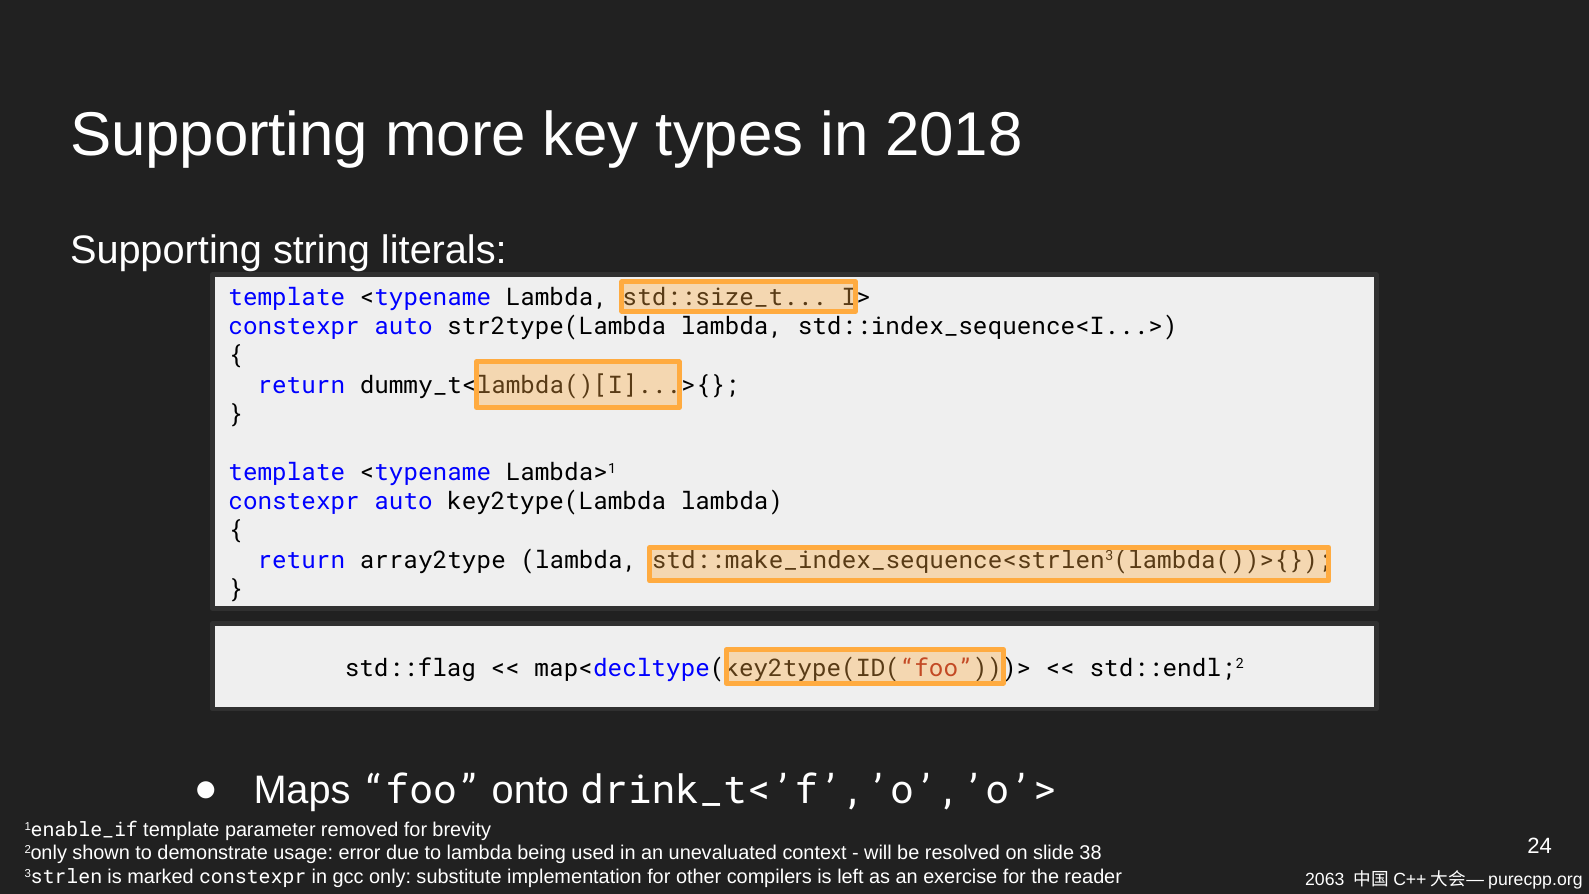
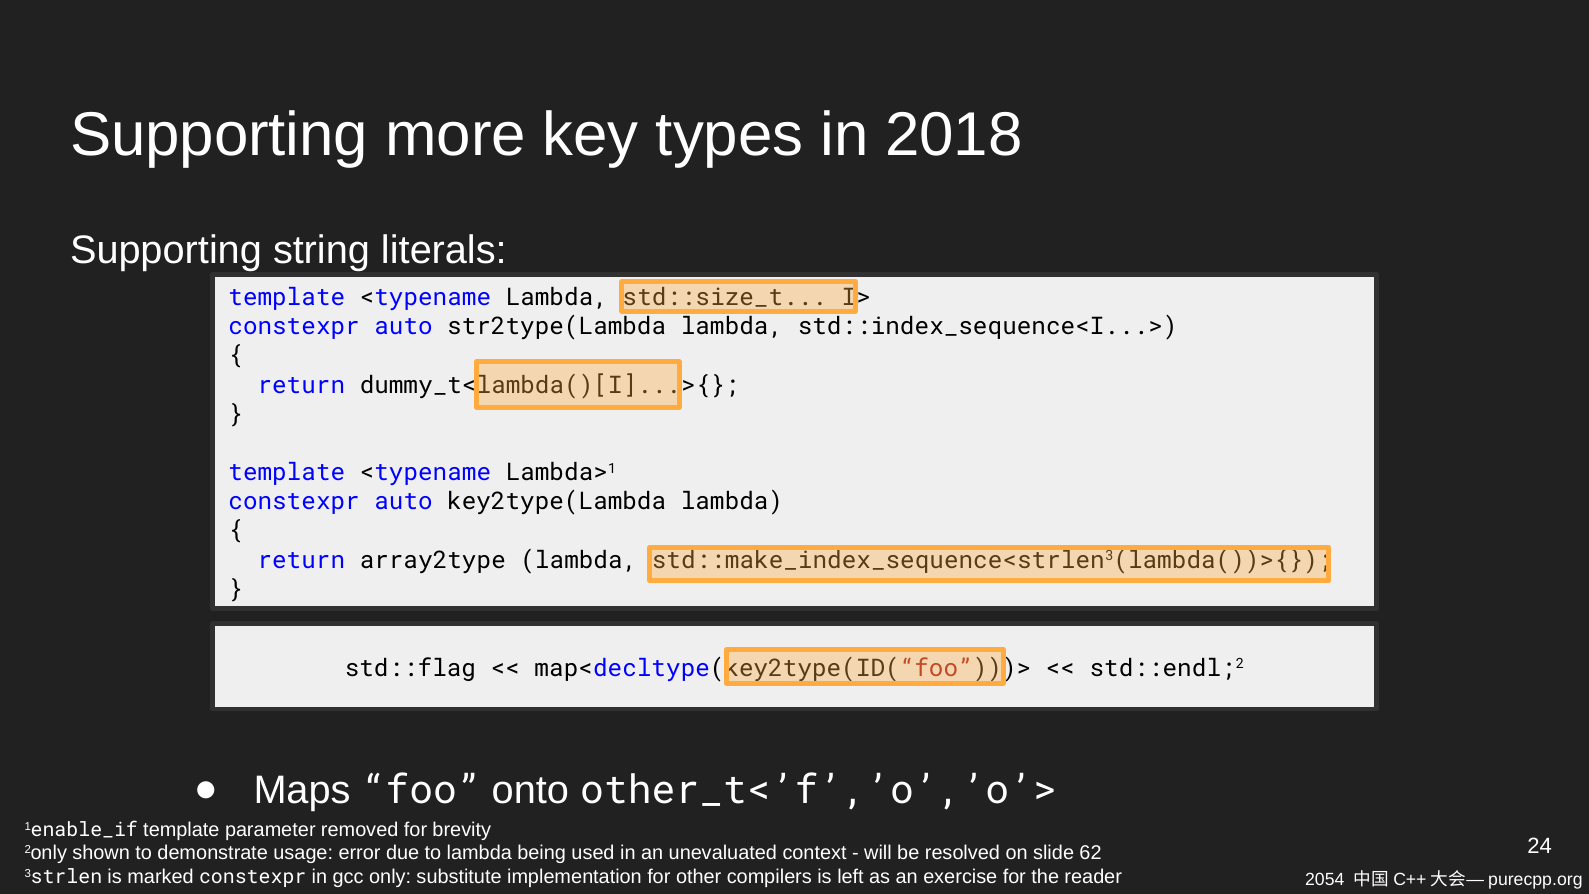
drink_t<’f’,’o’,’o’>: drink_t<’f’,’o’,’o’> -> other_t<’f’,’o’,’o’> (819, 790)
38: 38 -> 62 (1090, 853)
2063: 2063 -> 2054 (1325, 879)
